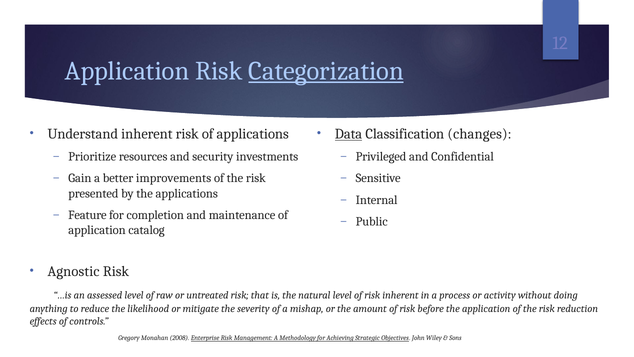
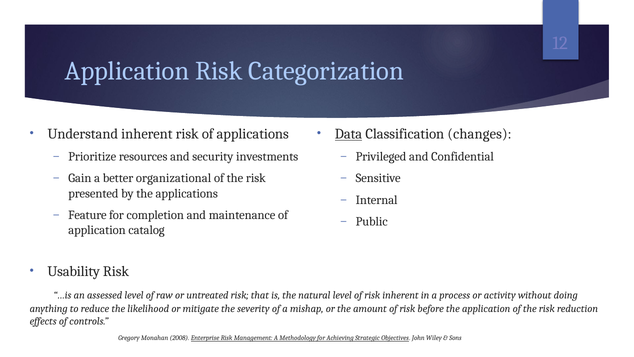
Categorization underline: present -> none (326, 71)
improvements: improvements -> organizational (174, 178)
Agnostic: Agnostic -> Usability (74, 271)
